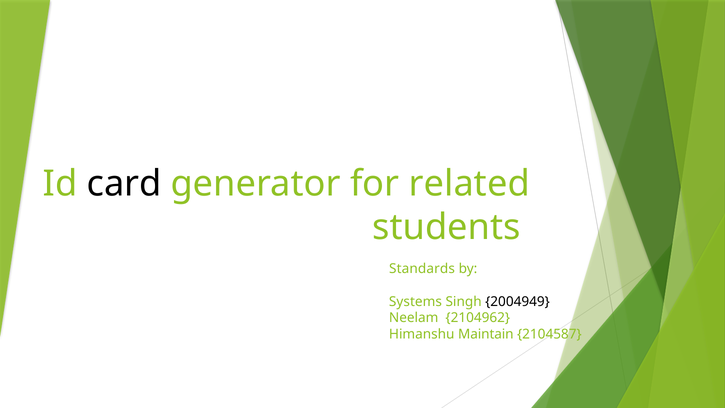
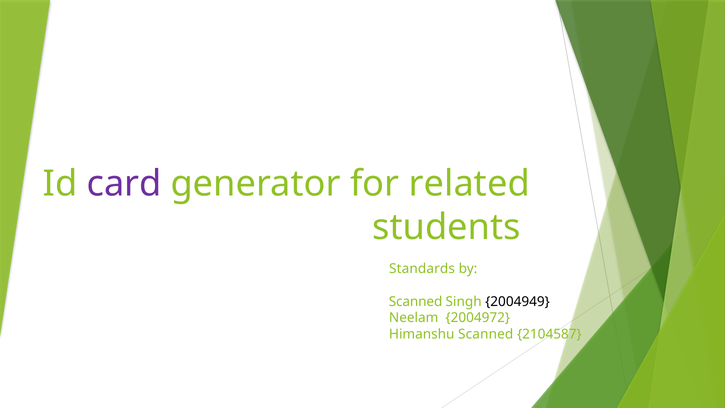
card colour: black -> purple (124, 184)
Systems: Systems -> Scanned (416, 301)
2104962: 2104962 -> 2004972 (478, 318)
Himanshu Maintain: Maintain -> Scanned (486, 334)
